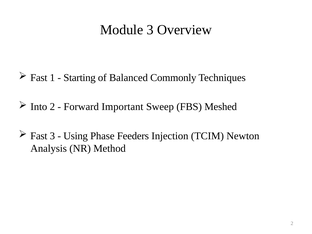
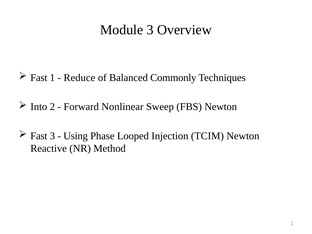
Starting: Starting -> Reduce (79, 78)
Important: Important -> Nonlinear (122, 107)
FBS Meshed: Meshed -> Newton (221, 107)
Feeders: Feeders -> Looped (133, 136)
Analysis: Analysis -> Reactive (49, 148)
